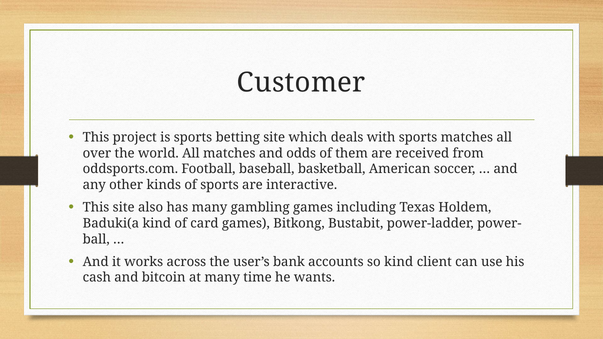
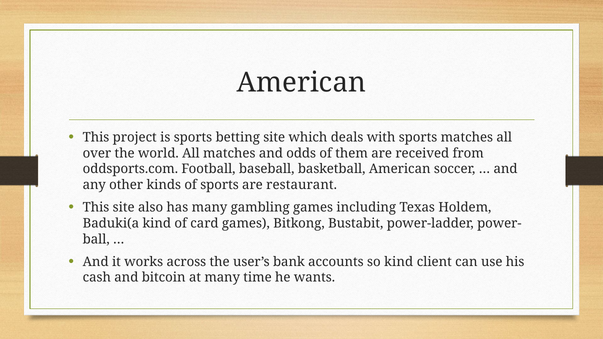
Customer: Customer -> American (301, 83)
interactive: interactive -> restaurant (302, 185)
